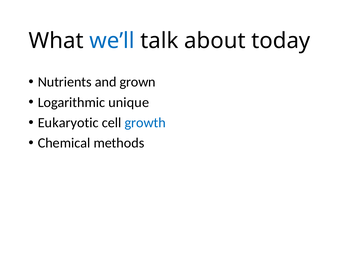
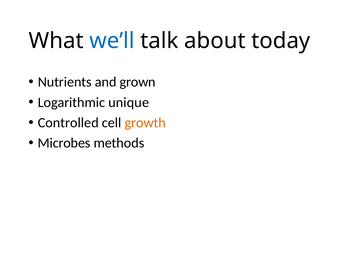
Eukaryotic: Eukaryotic -> Controlled (68, 123)
growth colour: blue -> orange (145, 123)
Chemical: Chemical -> Microbes (64, 143)
